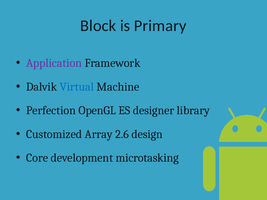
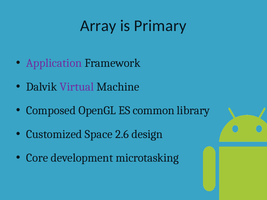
Block: Block -> Array (98, 26)
Virtual colour: blue -> purple (77, 87)
Perfection: Perfection -> Composed (51, 111)
designer: designer -> common (154, 111)
Array: Array -> Space (99, 134)
